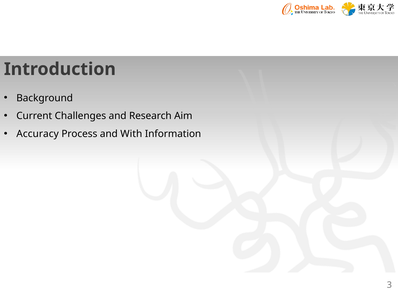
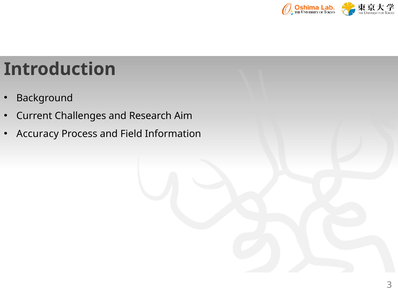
With: With -> Field (131, 134)
